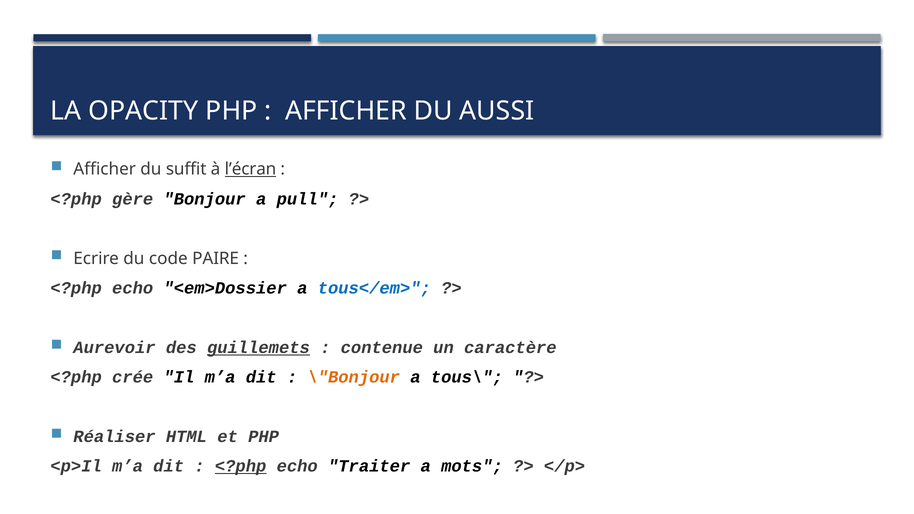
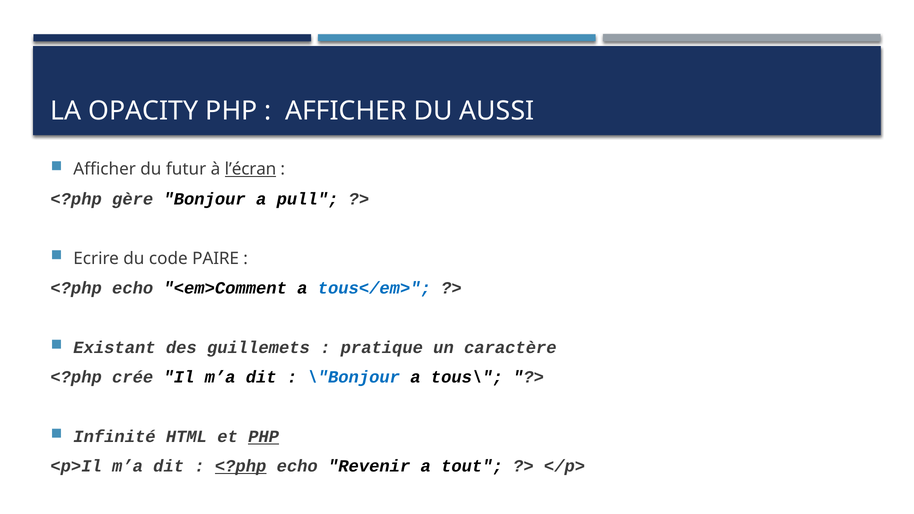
suffit: suffit -> futur (186, 169)
<em>Dossier: <em>Dossier -> <em>Comment (225, 288)
Aurevoir: Aurevoir -> Existant (114, 348)
guillemets underline: present -> none (258, 348)
contenue: contenue -> pratique (382, 348)
\"Bonjour colour: orange -> blue (354, 377)
Réaliser: Réaliser -> Infinité (114, 437)
PHP underline: none -> present (264, 437)
Traiter: Traiter -> Revenir (369, 466)
mots: mots -> tout (472, 466)
